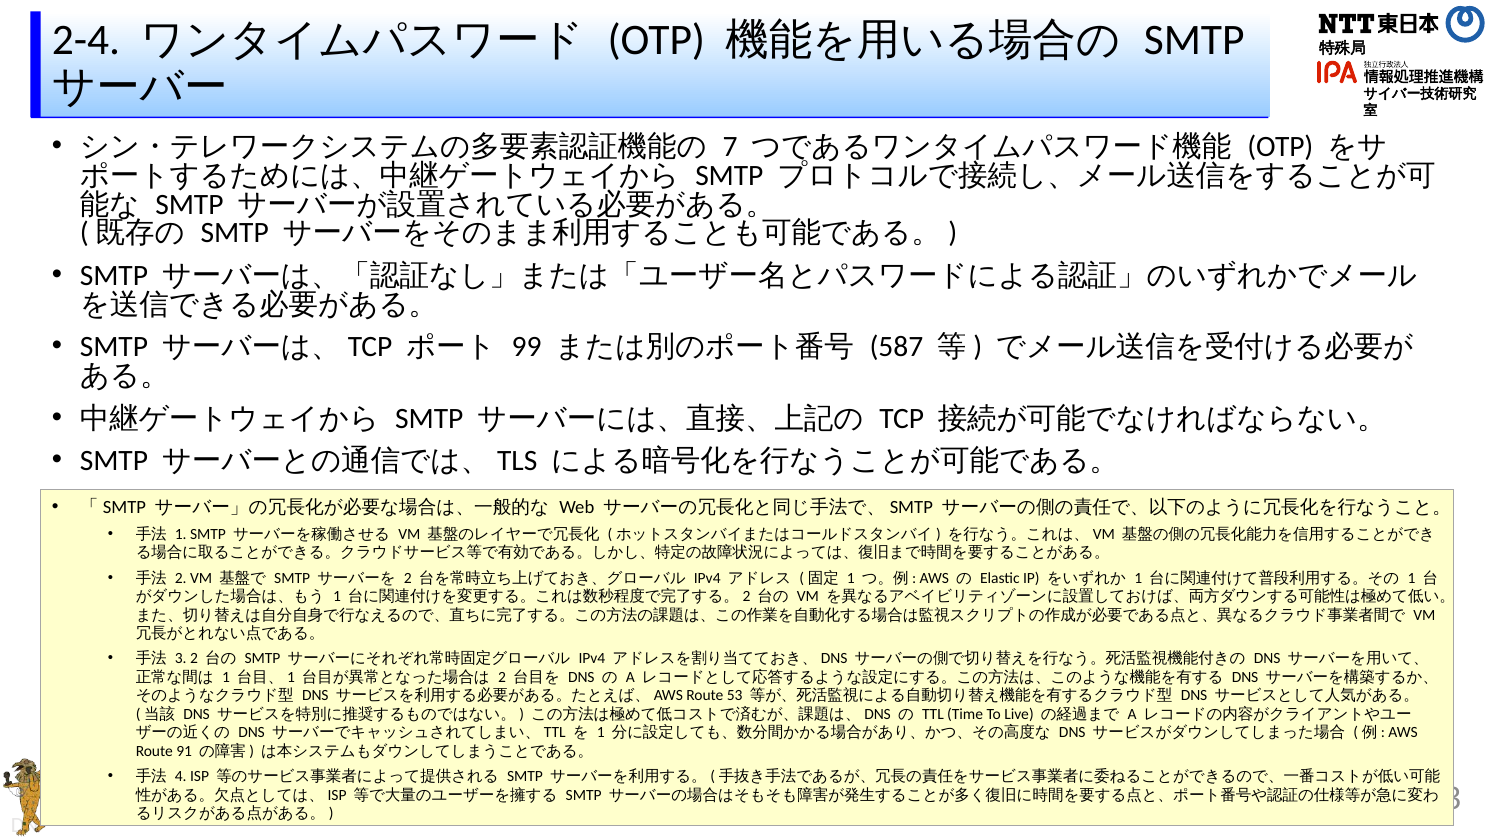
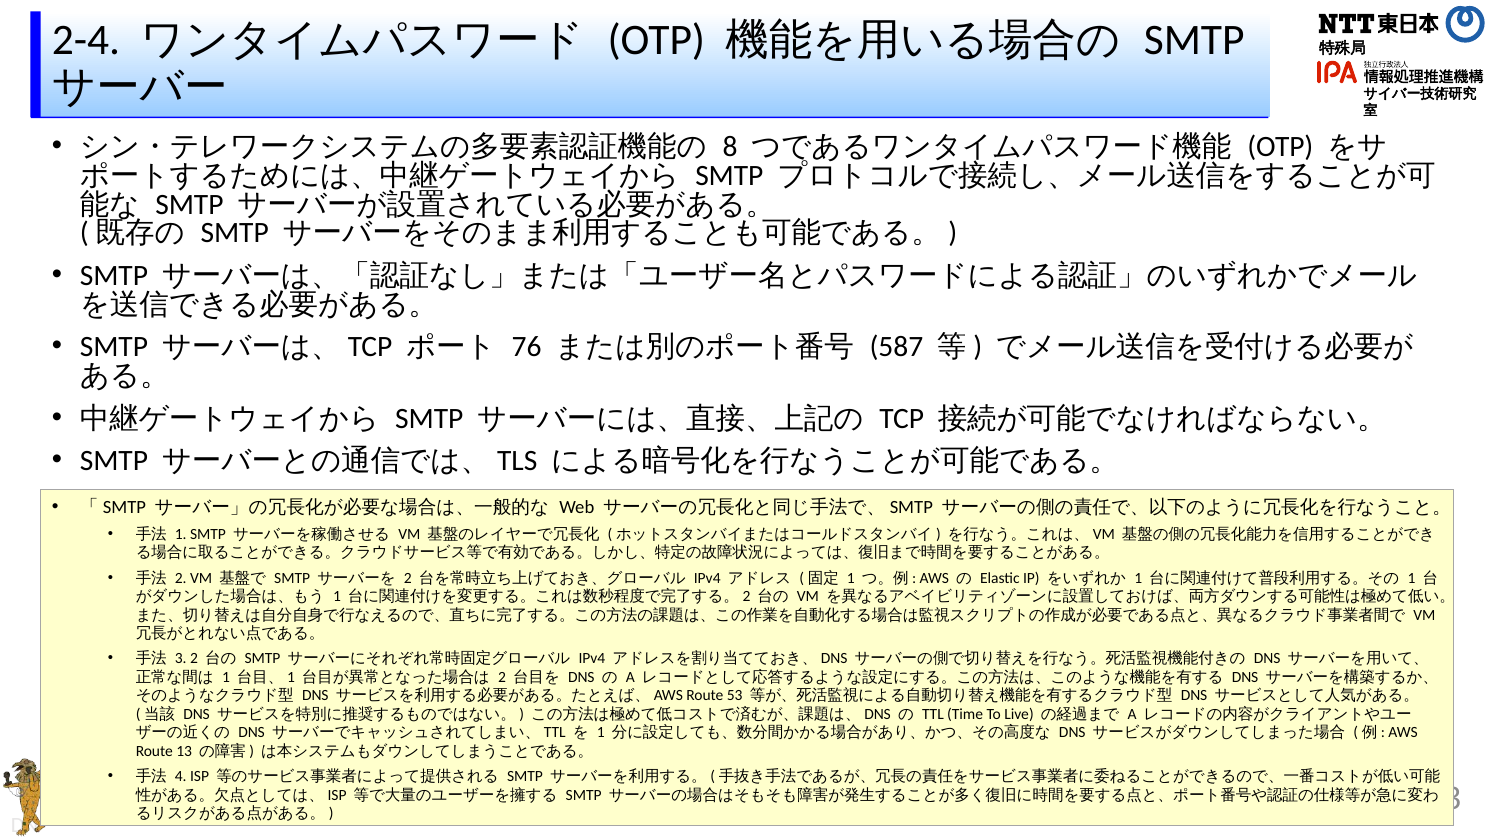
7: 7 -> 8 (730, 147)
99: 99 -> 76 (527, 347)
Route 91: 91 -> 13 (184, 751)
